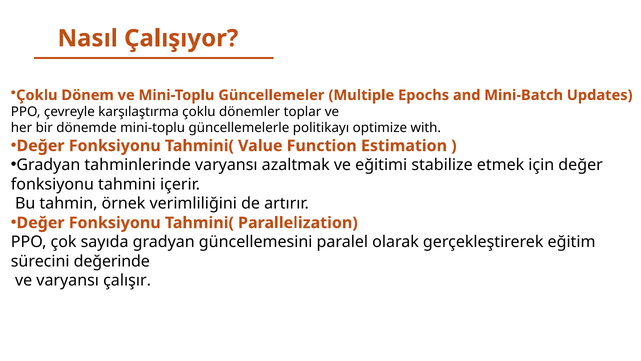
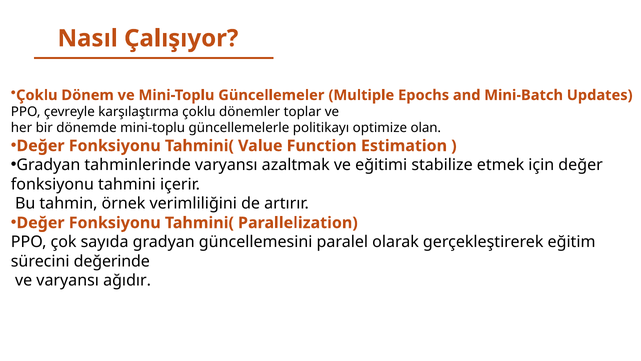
with: with -> olan (426, 128)
çalışır: çalışır -> ağıdır (127, 280)
